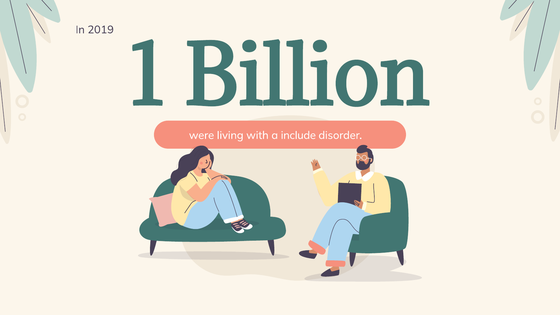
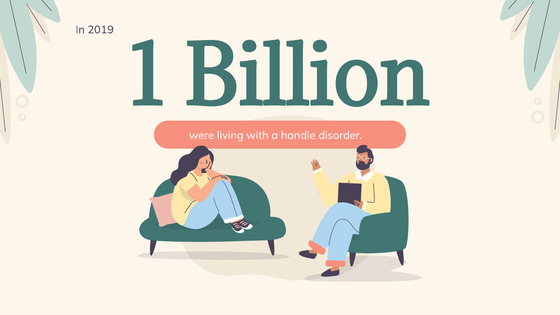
include: include -> handle (298, 135)
